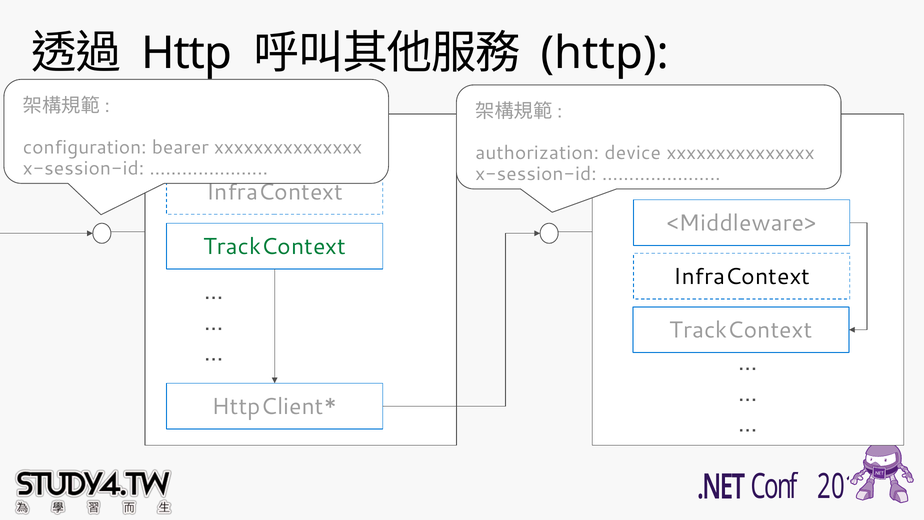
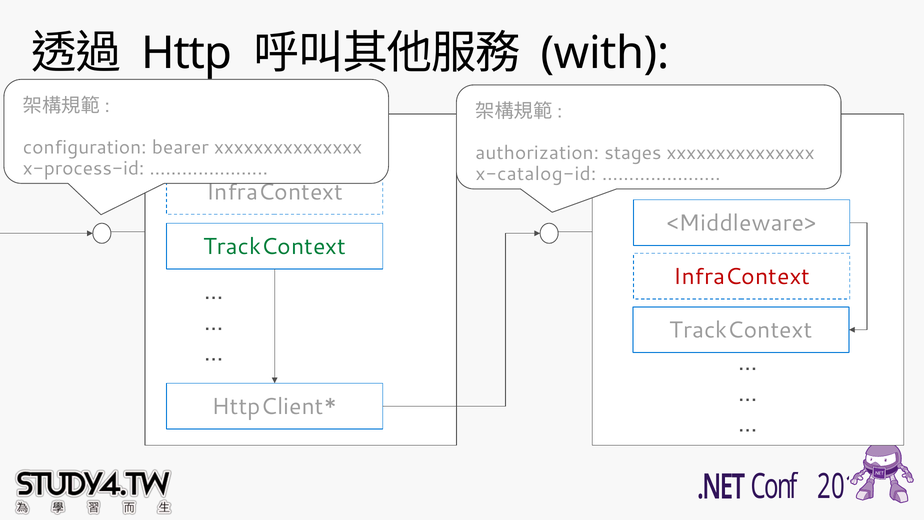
http: http -> with (605, 53)
device: device -> stages (633, 153)
x-session-id: x-session-id -> x-process-id (84, 168)
x-session-id: x-session-id -> x-catalog-id (536, 174)
InfraContext colour: black -> red (742, 277)
